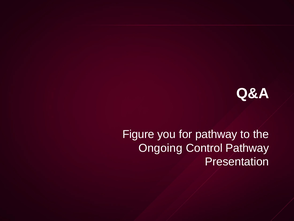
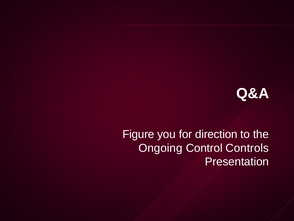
for pathway: pathway -> direction (216, 134)
Control Pathway: Pathway -> Controls (247, 148)
